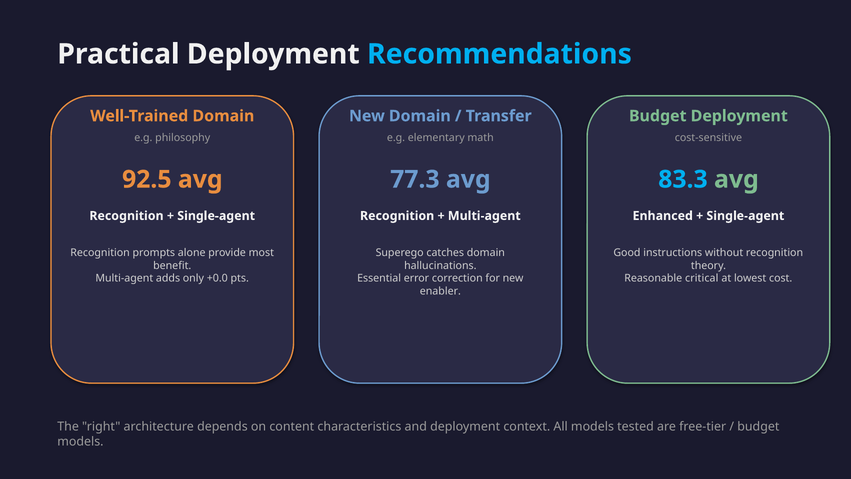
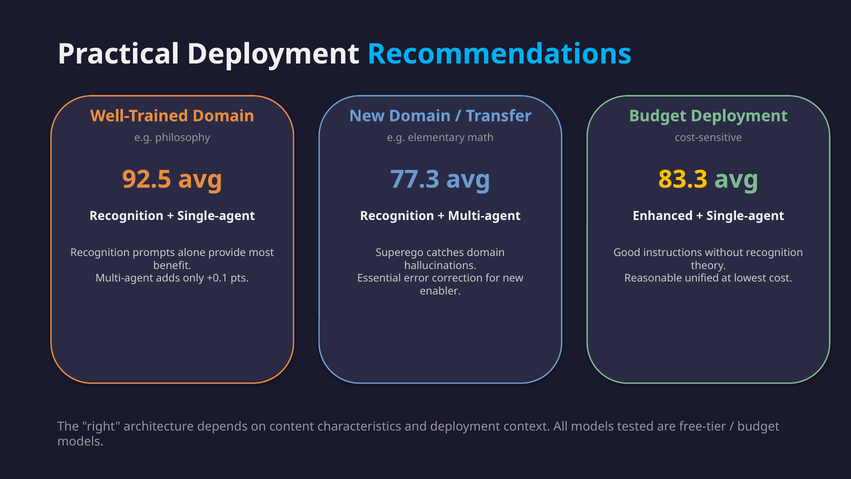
83.3 colour: light blue -> yellow (683, 179)
+0.0: +0.0 -> +0.1 (217, 278)
critical: critical -> unified (702, 278)
